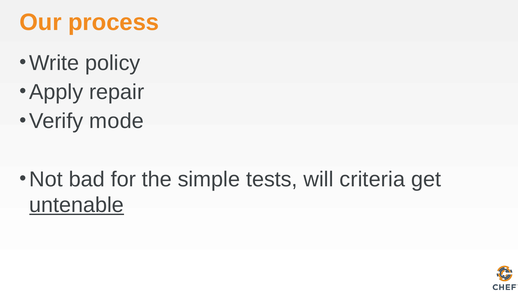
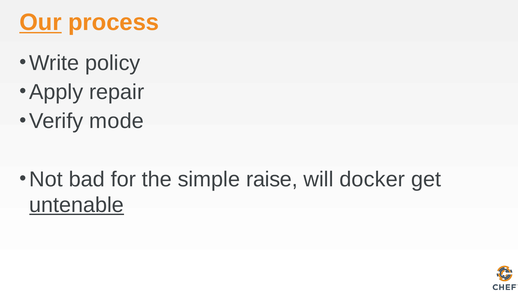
Our underline: none -> present (41, 22)
tests: tests -> raise (272, 180)
criteria: criteria -> docker (372, 180)
